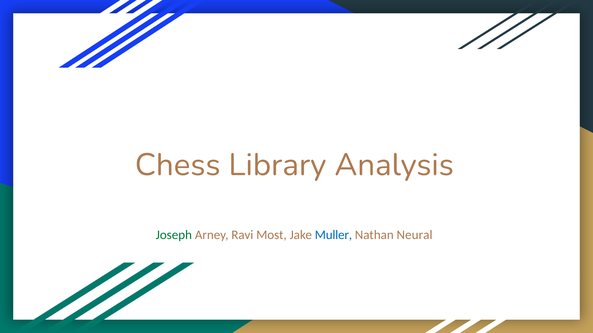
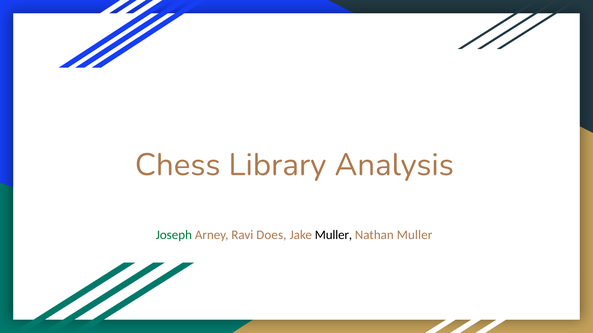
Most: Most -> Does (271, 235)
Muller colour: blue -> black (333, 235)
Nathan Neural: Neural -> Muller (415, 235)
